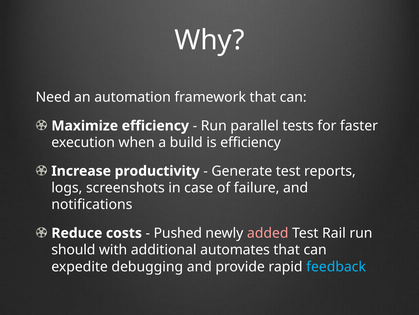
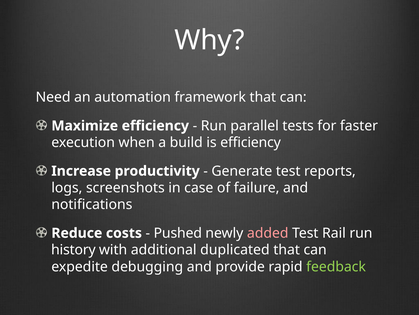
should: should -> history (73, 249)
automates: automates -> duplicated (235, 249)
feedback colour: light blue -> light green (336, 266)
